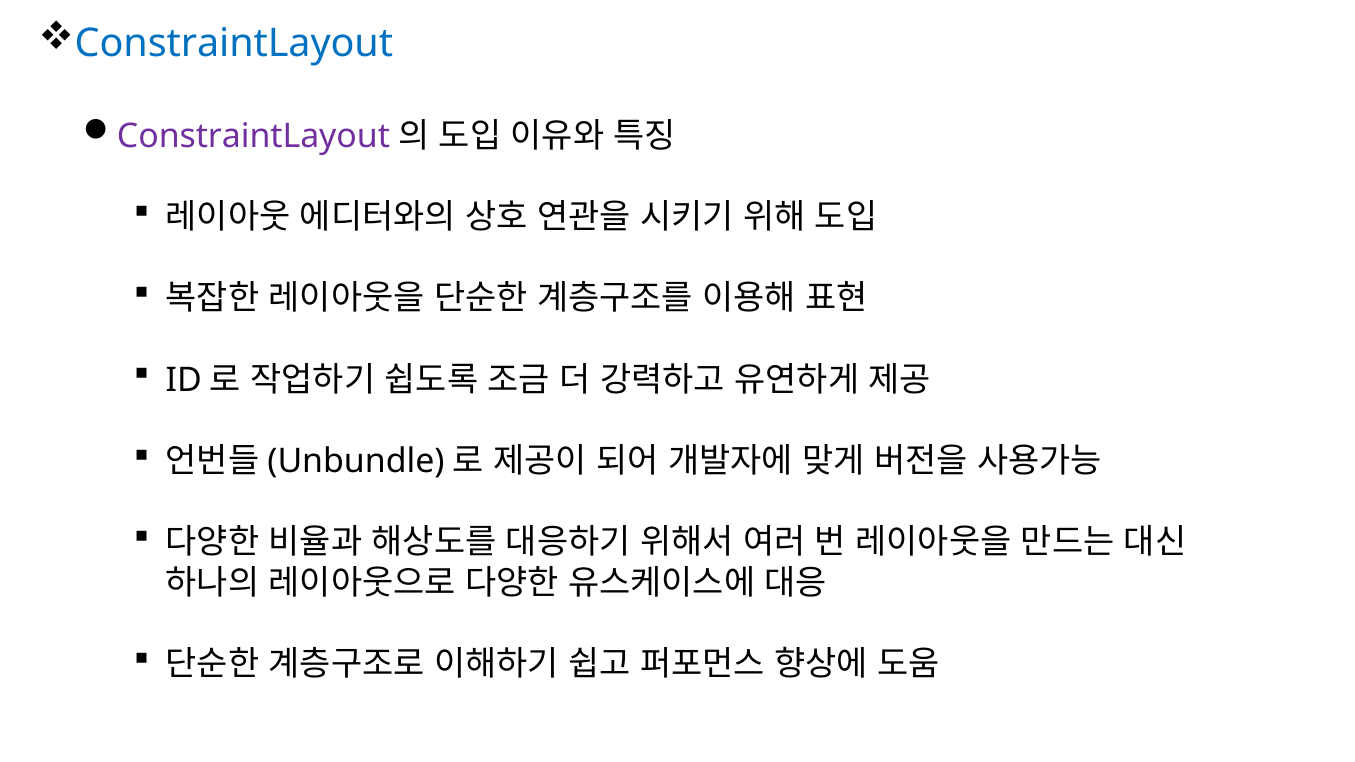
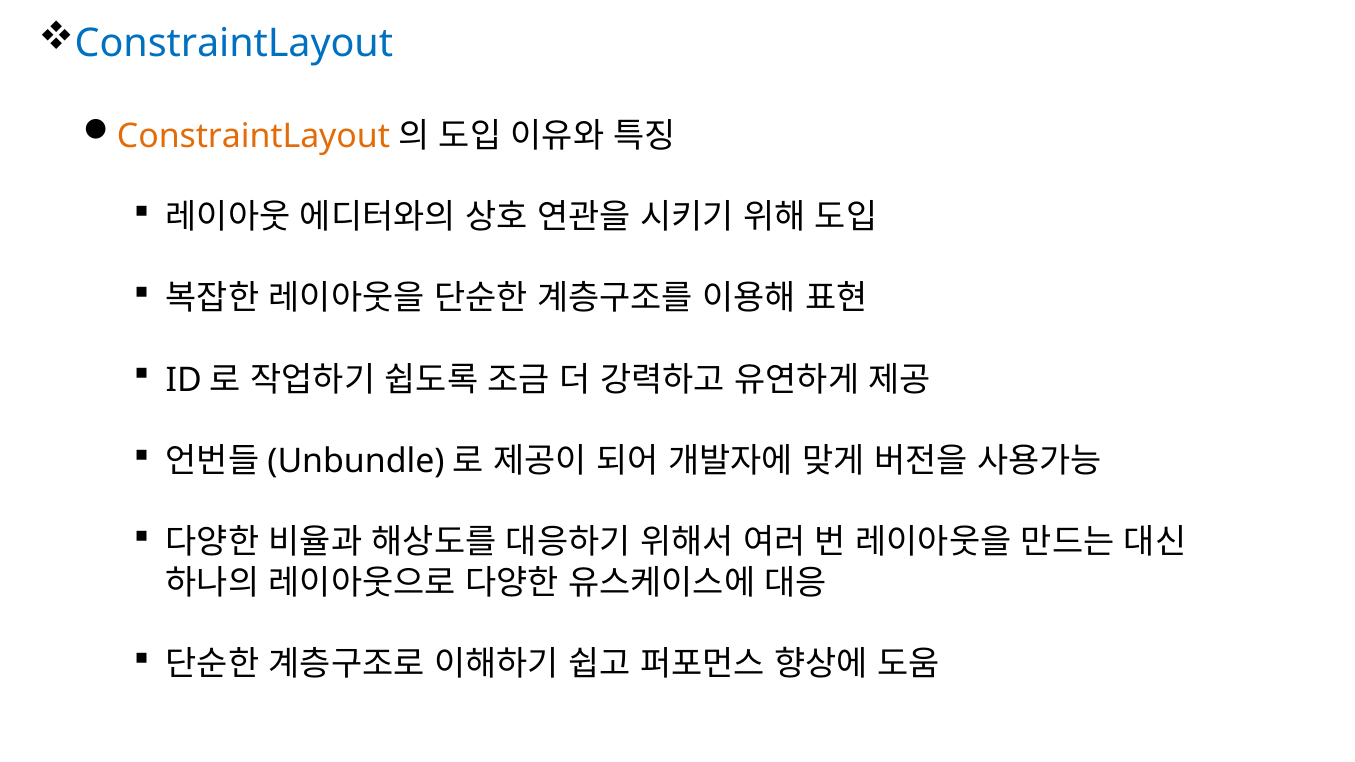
ConstraintLayout colour: purple -> orange (254, 136)
